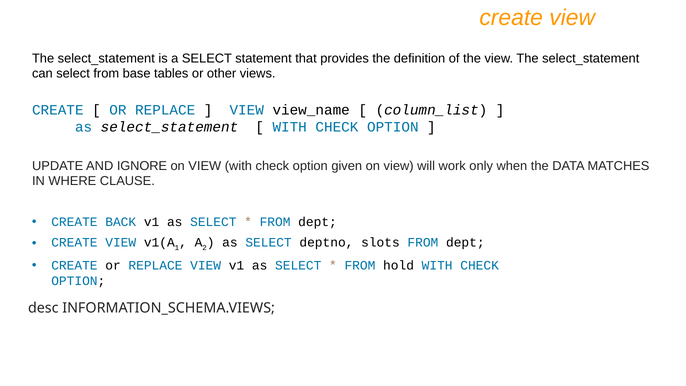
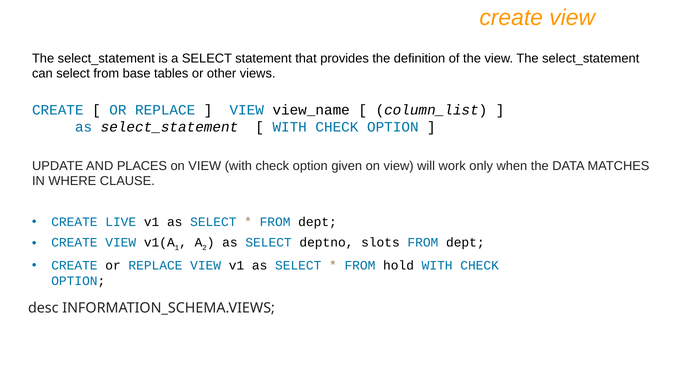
IGNORE: IGNORE -> PLACES (142, 166)
BACK: BACK -> LIVE (121, 222)
